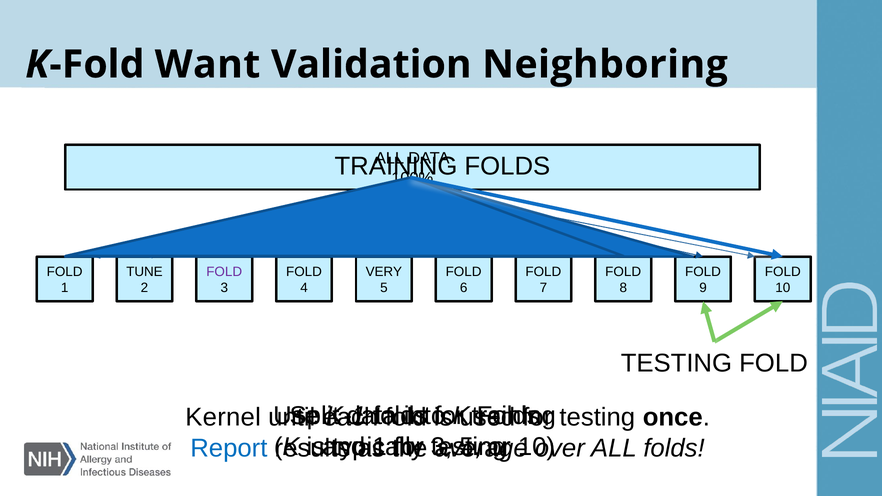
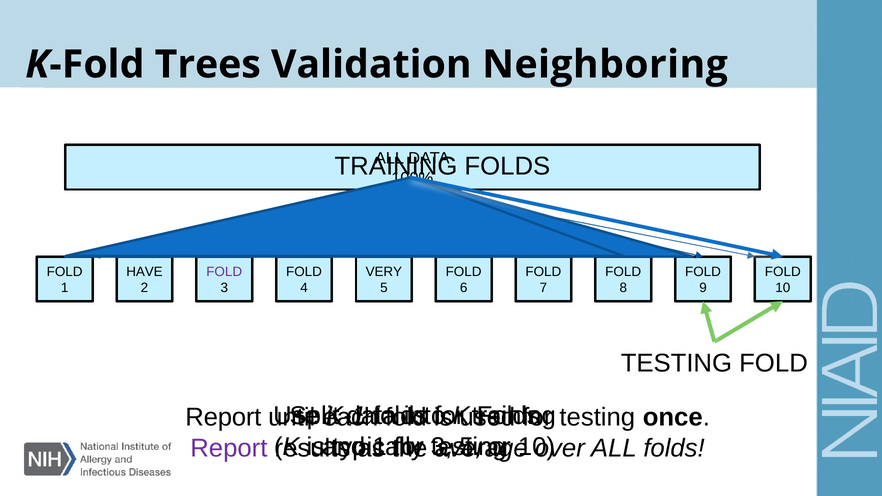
Want: Want -> Trees (208, 65)
TUNE: TUNE -> HAVE (144, 272)
Kernel: Kernel -> Report (223, 418)
Report colour: blue -> purple (229, 448)
